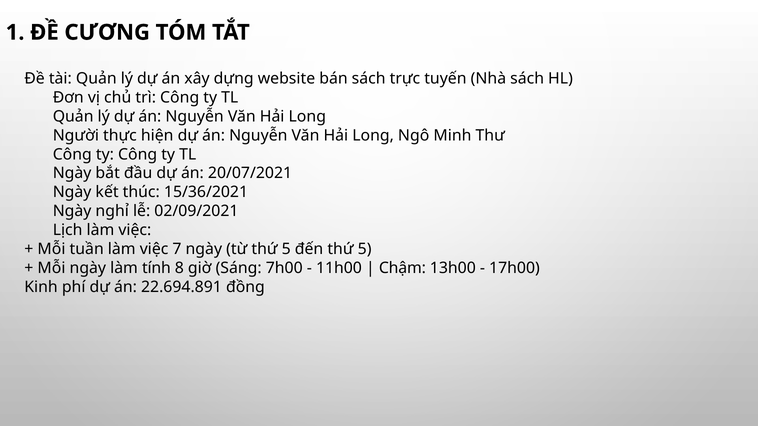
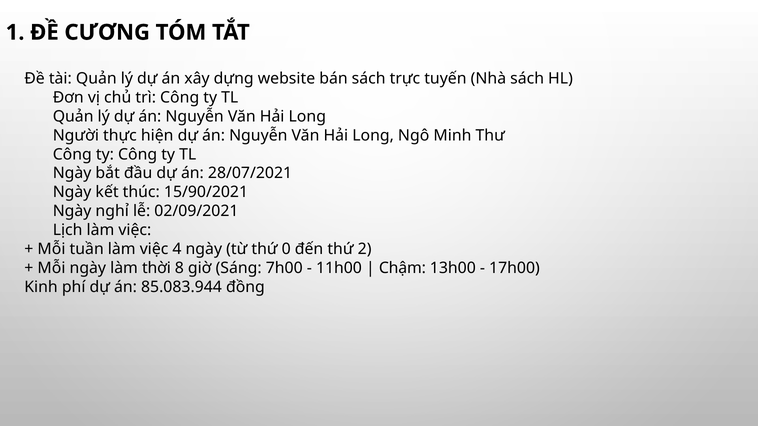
20/07/2021: 20/07/2021 -> 28/07/2021 (250, 173)
15/36/2021: 15/36/2021 -> 15/90/2021 (206, 192)
7: 7 -> 4 (177, 249)
từ thứ 5: 5 -> 0 (286, 249)
đến thứ 5: 5 -> 2 (365, 249)
tính: tính -> thời (156, 268)
22.694.891: 22.694.891 -> 85.083.944 (181, 287)
